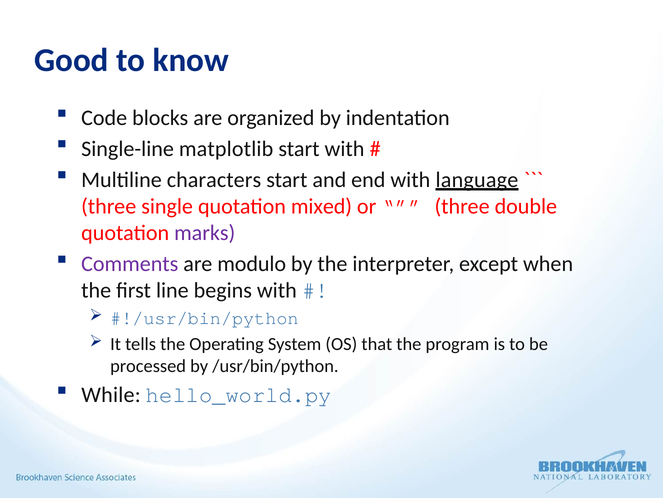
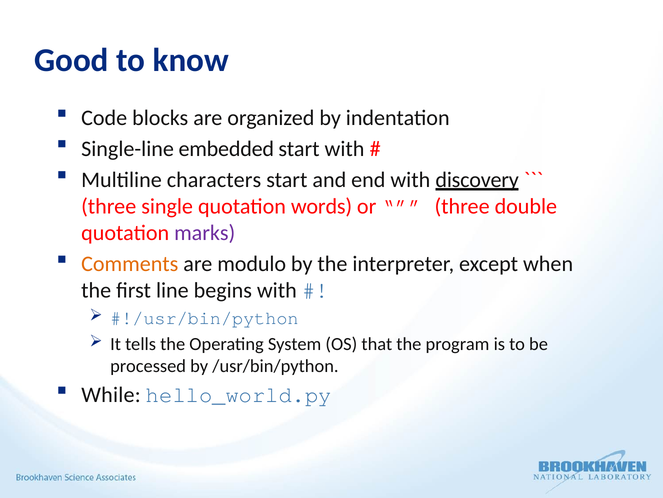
matplotlib: matplotlib -> embedded (226, 149)
language: language -> discovery (477, 179)
mixed: mixed -> words (321, 206)
Comments colour: purple -> orange (130, 263)
